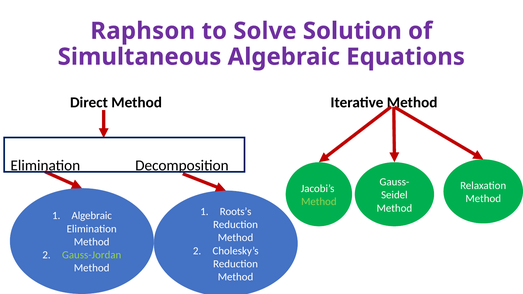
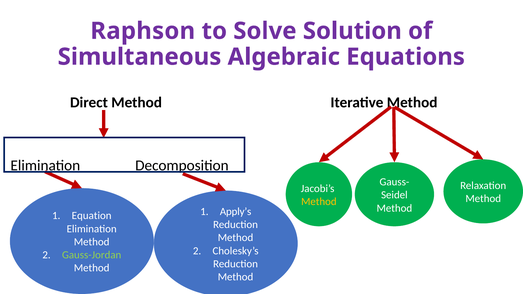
Method colour: light green -> yellow (319, 202)
Roots’s: Roots’s -> Apply’s (236, 212)
Algebraic: Algebraic -> Equation (92, 216)
